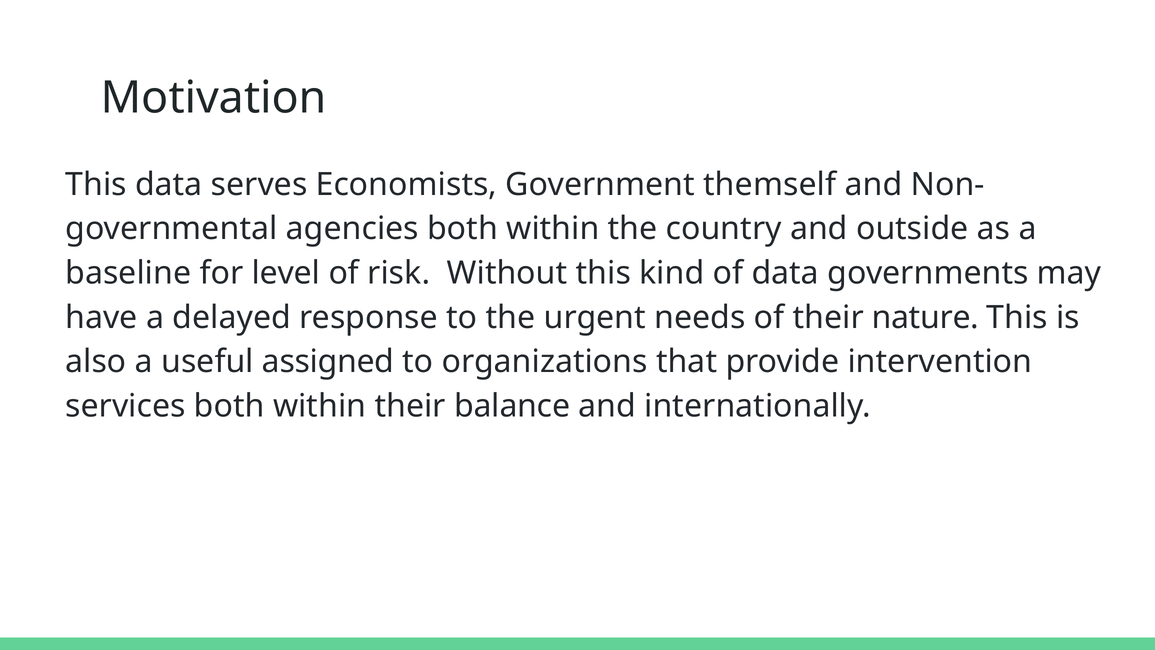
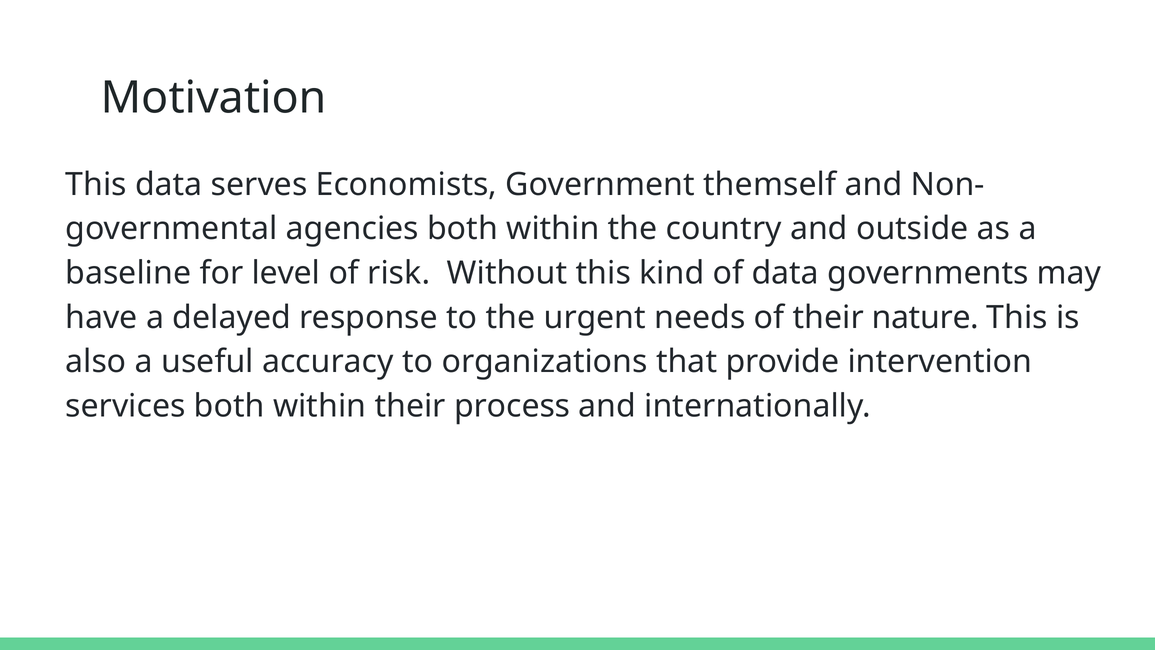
assigned: assigned -> accuracy (328, 362)
balance: balance -> process (512, 406)
